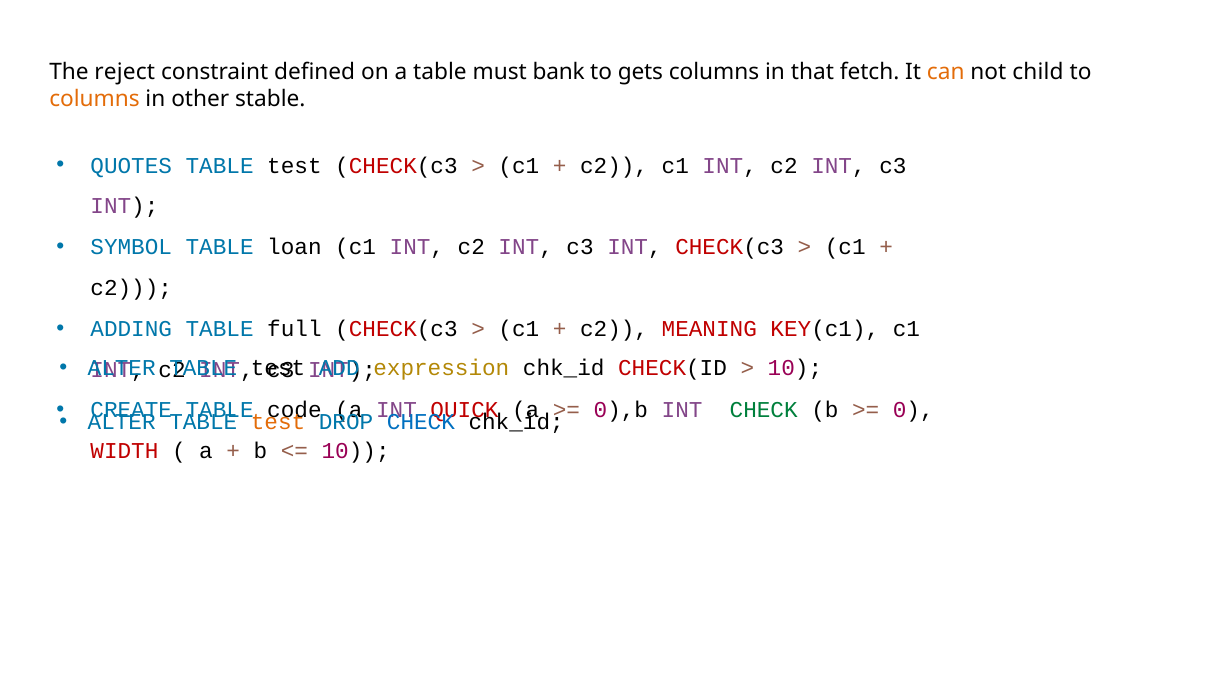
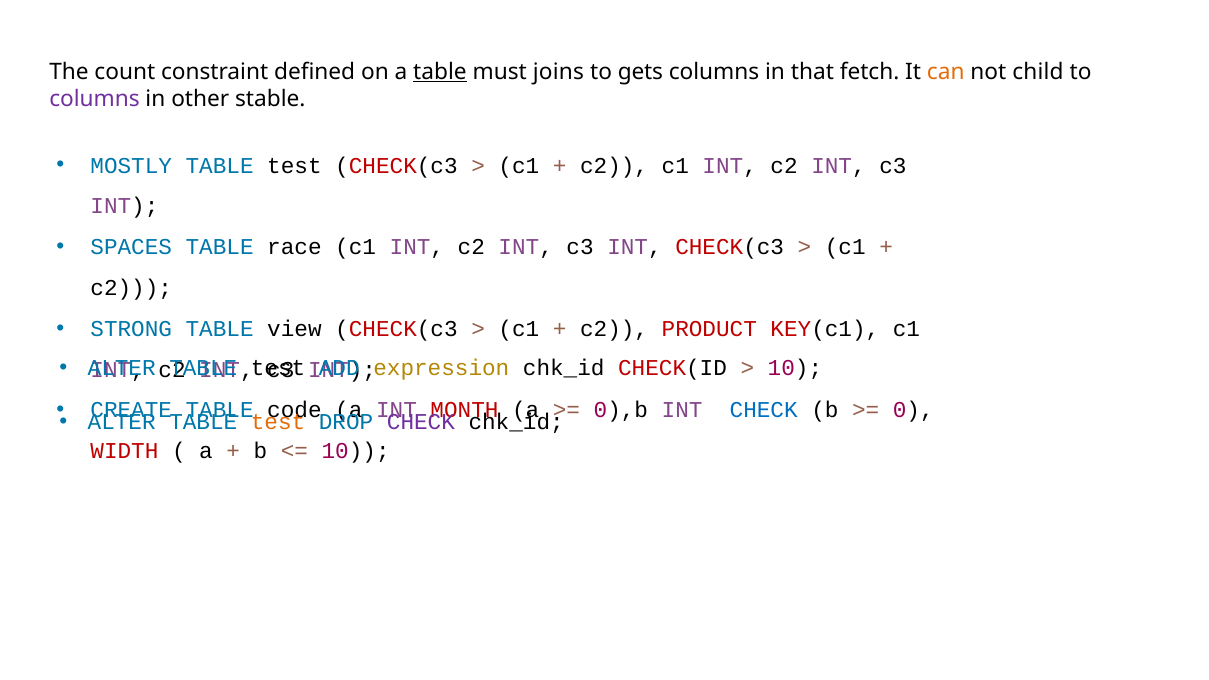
reject: reject -> count (125, 72)
table underline: none -> present (440, 72)
bank: bank -> joins (558, 72)
columns colour: orange -> purple (95, 99)
QUOTES: QUOTES -> MOSTLY (131, 166)
SYMBOL: SYMBOL -> SPACES (131, 247)
loan: loan -> race (294, 247)
ADDING: ADDING -> STRONG (131, 329)
full: full -> view (294, 329)
MEANING: MEANING -> PRODUCT (709, 329)
QUICK: QUICK -> MONTH (464, 410)
CHECK colour: green -> blue (764, 410)
CHECK colour: blue -> purple (421, 422)
